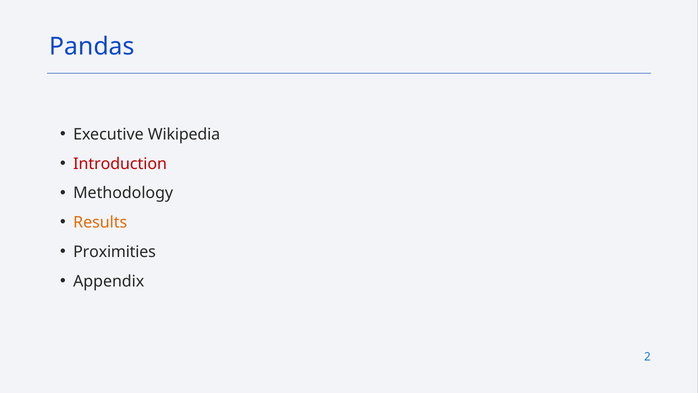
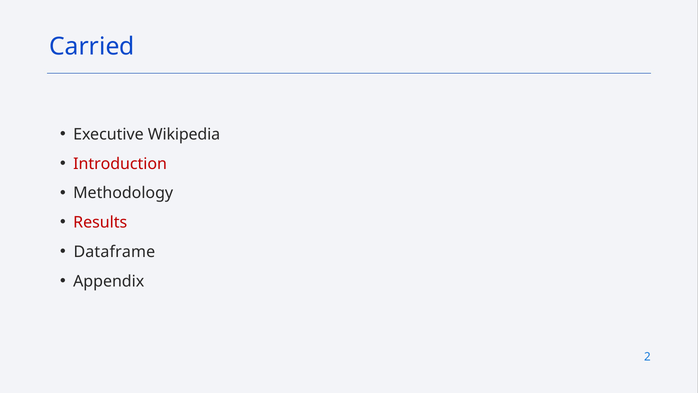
Pandas: Pandas -> Carried (92, 47)
Results colour: orange -> red (100, 222)
Proximities: Proximities -> Dataframe (114, 252)
